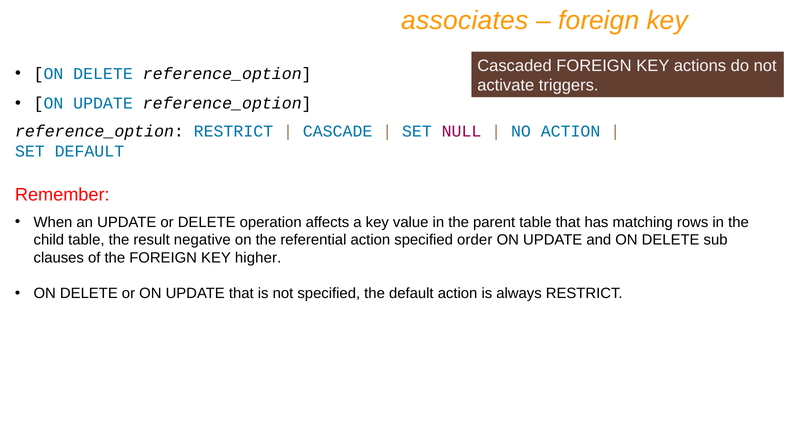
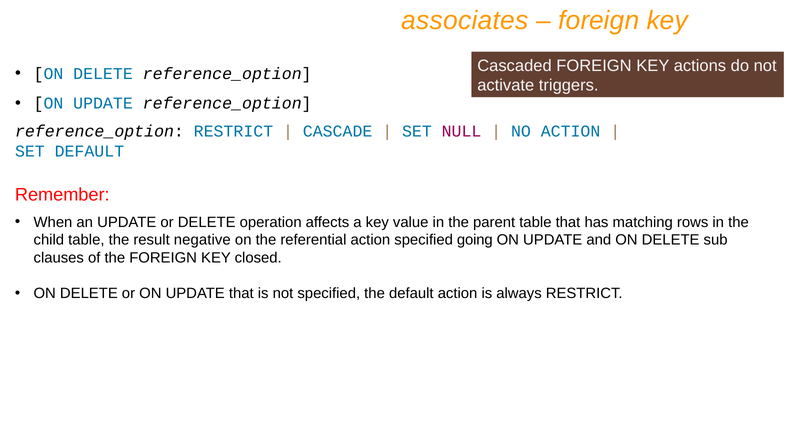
order: order -> going (475, 240)
higher: higher -> closed (258, 258)
